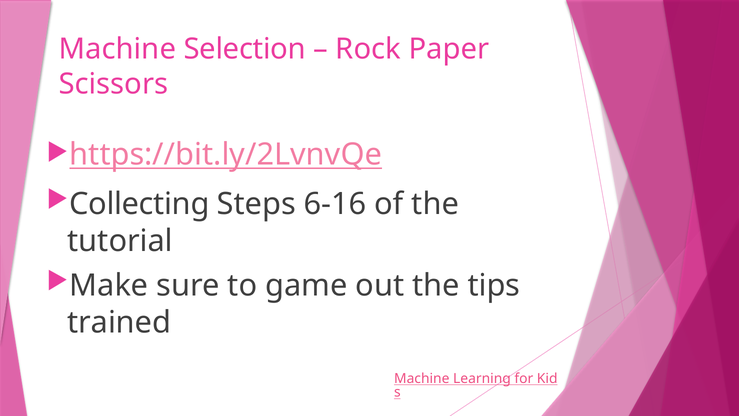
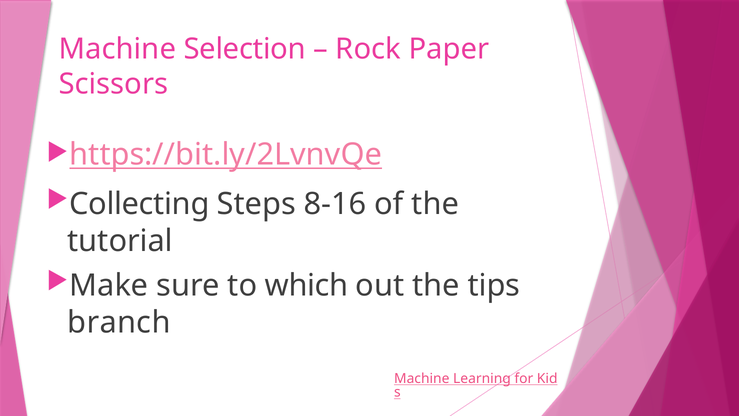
6-16: 6-16 -> 8-16 (335, 204)
game: game -> which (306, 286)
trained: trained -> branch (119, 322)
